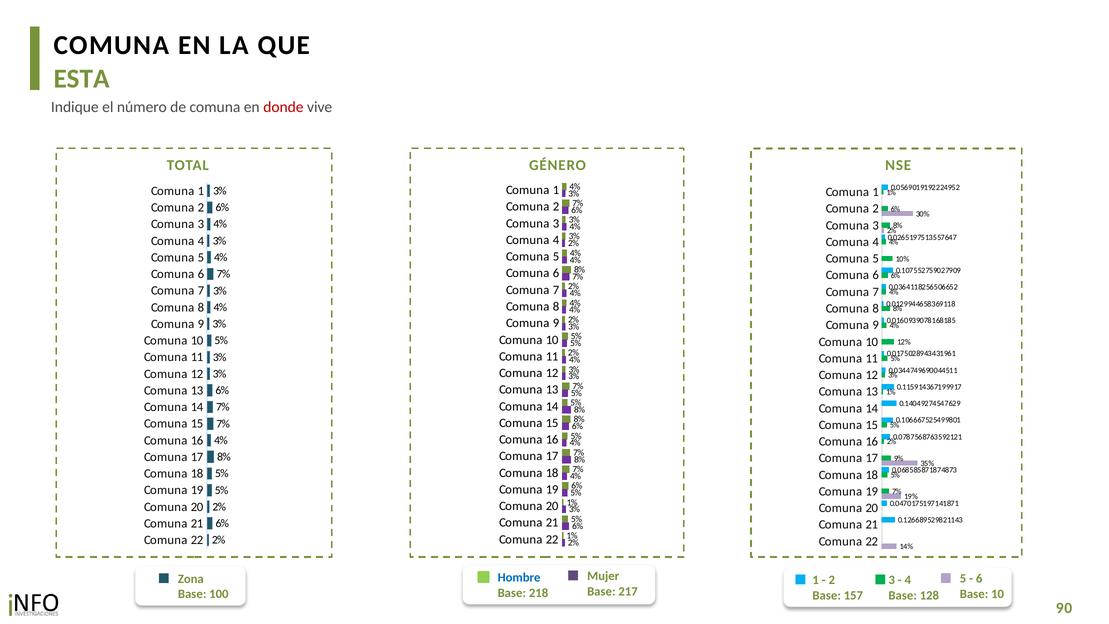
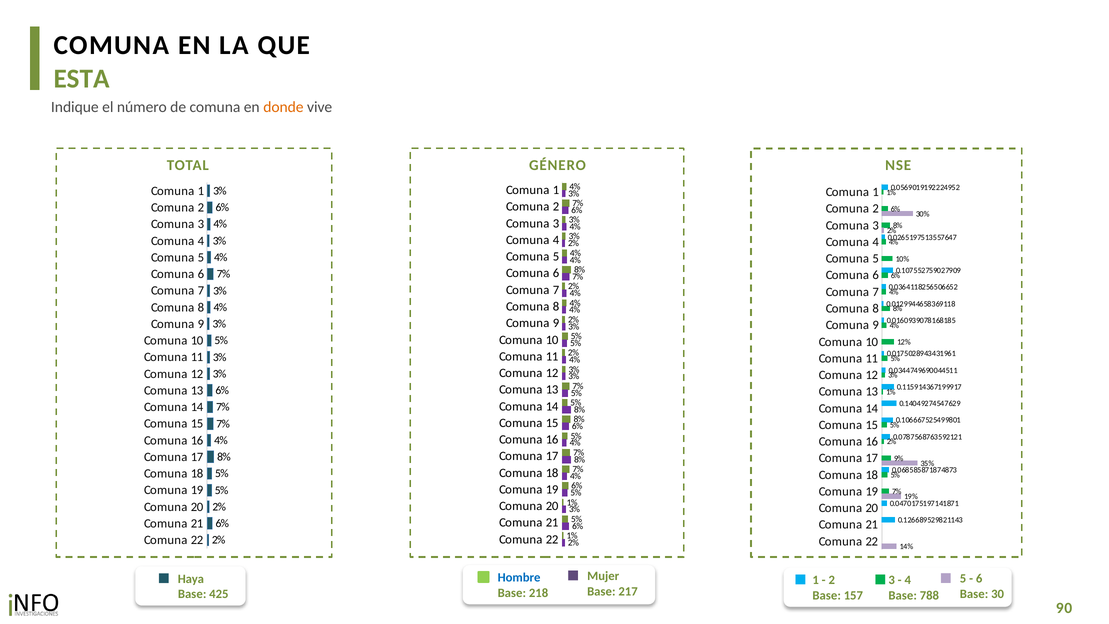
donde colour: red -> orange (283, 107)
Zona: Zona -> Haya (191, 579)
Base 10: 10 -> 30 (998, 594)
100: 100 -> 425 (219, 594)
128: 128 -> 788 (929, 595)
